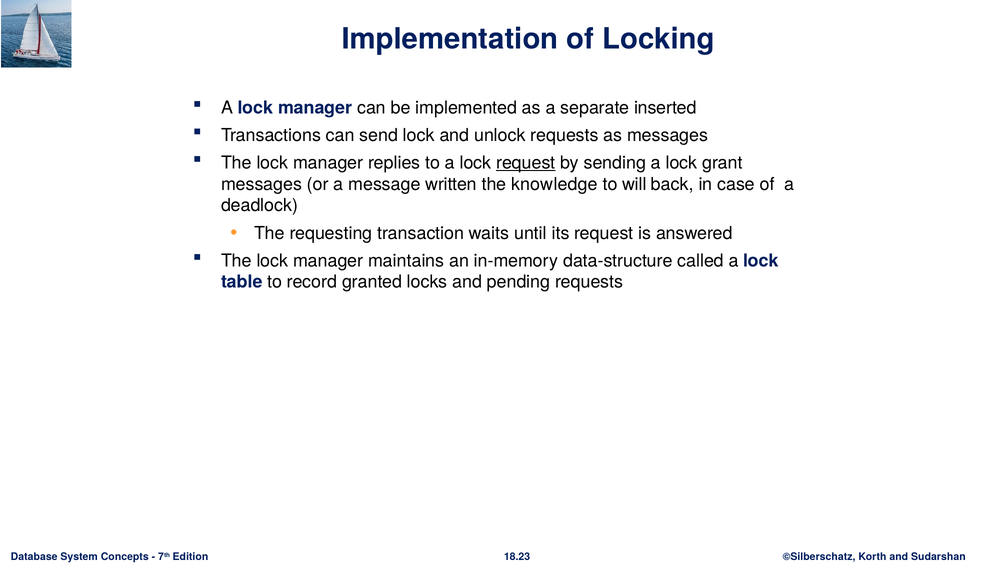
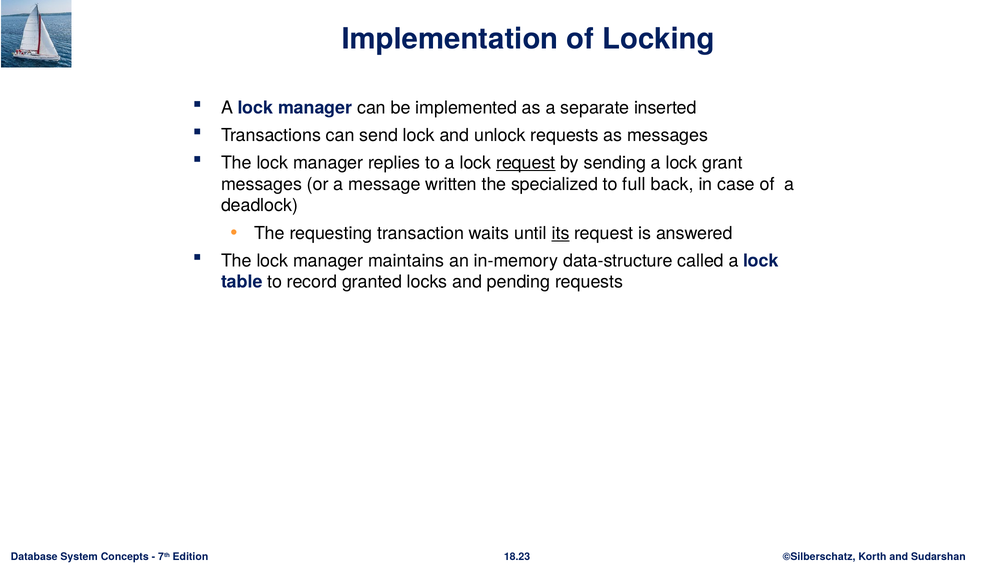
knowledge: knowledge -> specialized (555, 184)
will: will -> full (634, 184)
its underline: none -> present (561, 233)
